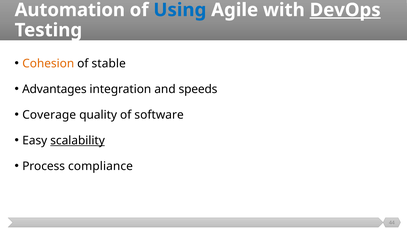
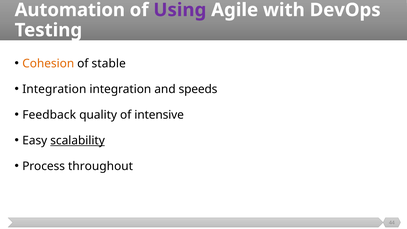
Using colour: blue -> purple (180, 10)
DevOps underline: present -> none (345, 10)
Advantages: Advantages -> Integration (54, 89)
Coverage: Coverage -> Feedback (49, 115)
software: software -> intensive (159, 115)
compliance: compliance -> throughout (101, 166)
